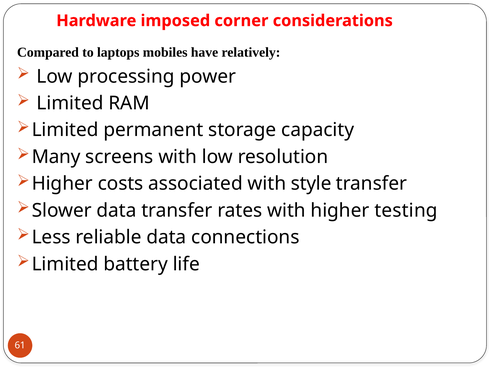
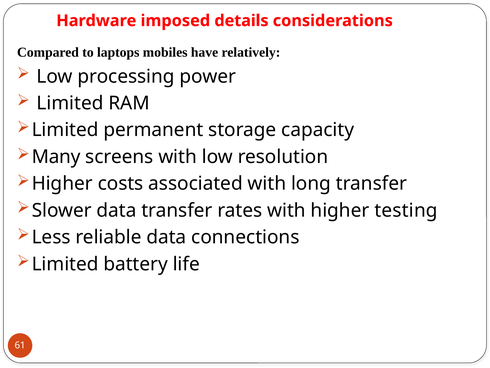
corner: corner -> details (241, 21)
style: style -> long (311, 183)
